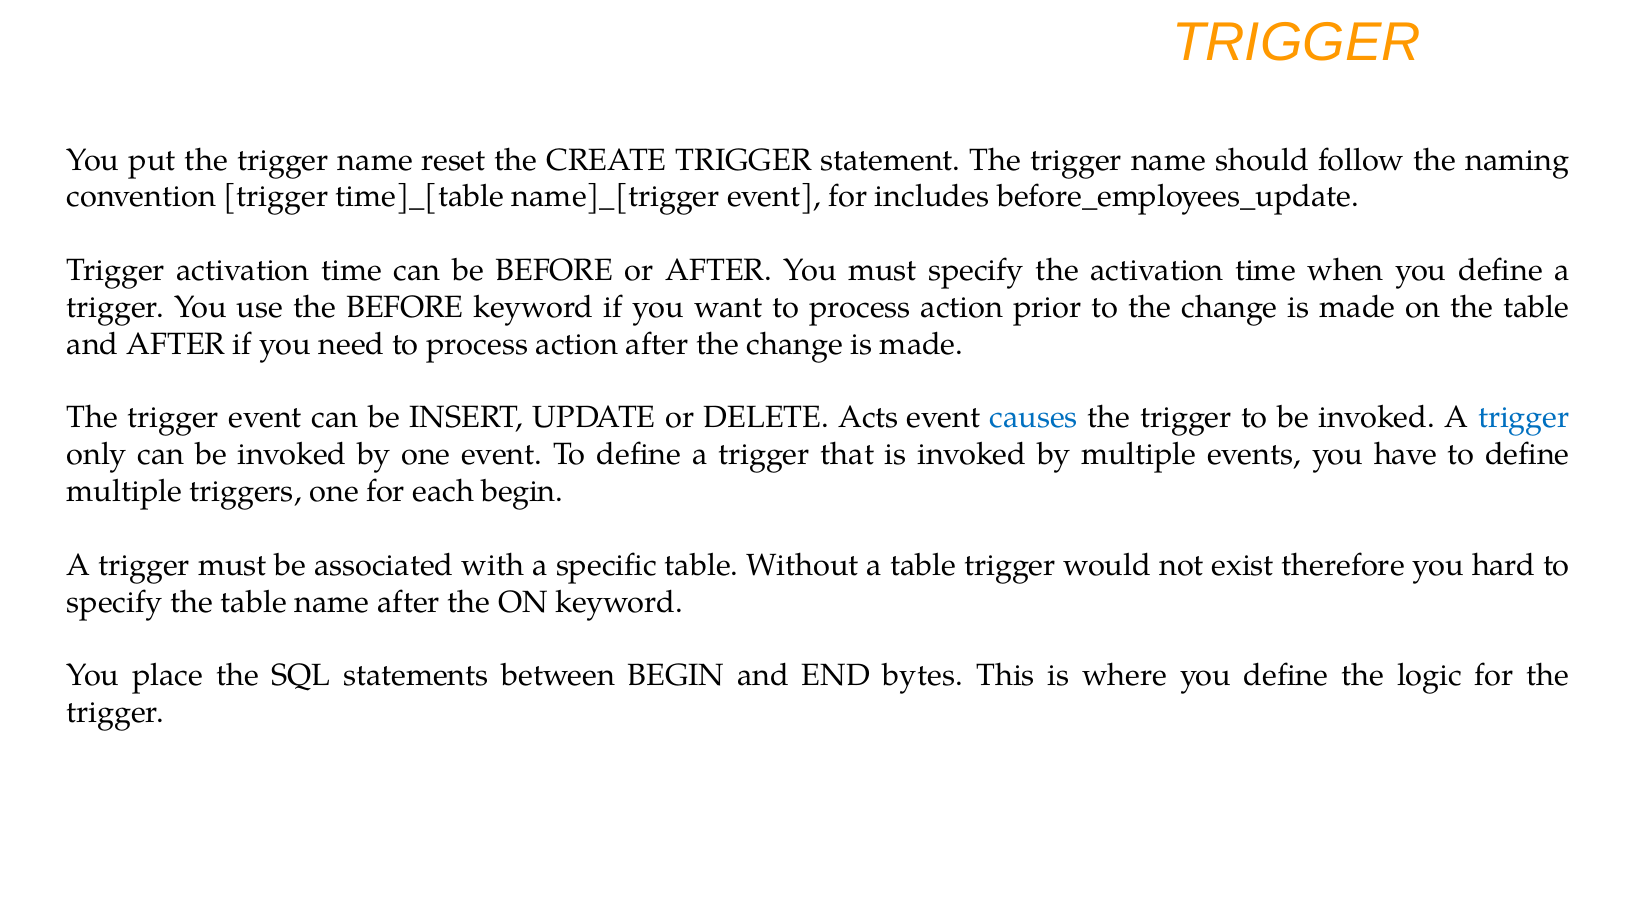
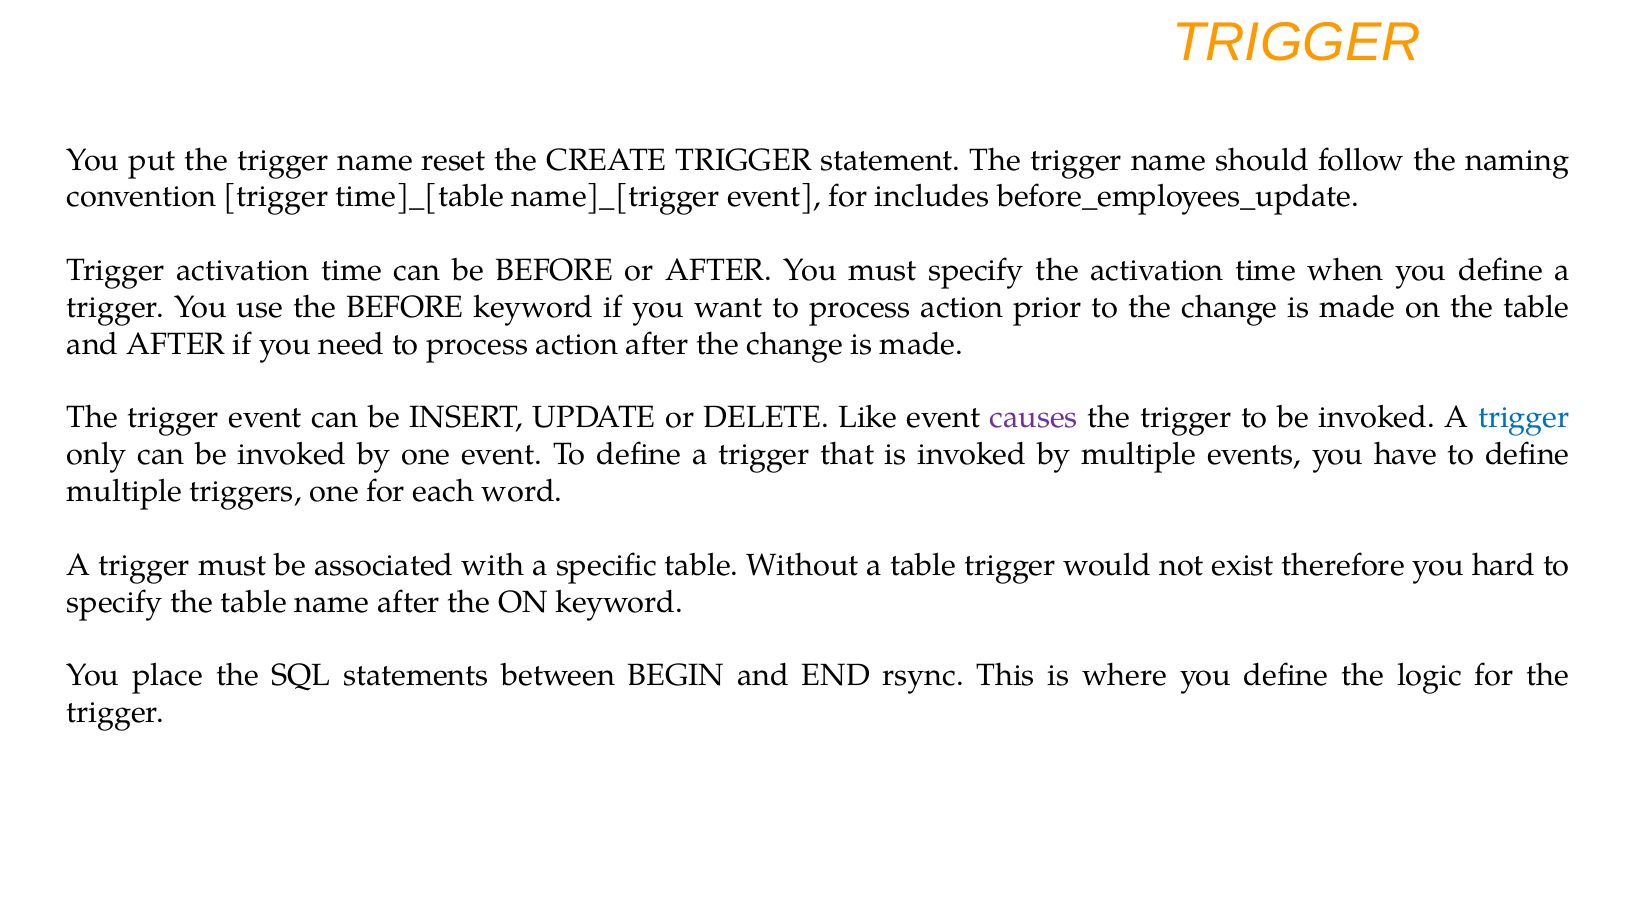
Acts: Acts -> Like (868, 418)
causes colour: blue -> purple (1034, 418)
each begin: begin -> word (522, 492)
bytes: bytes -> rsync (923, 676)
